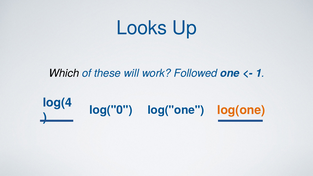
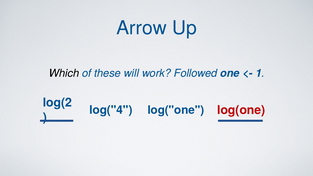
Looks: Looks -> Arrow (141, 28)
log(4: log(4 -> log(2 (57, 103)
log("0: log("0 -> log("4 (111, 110)
log(one colour: orange -> red (241, 110)
